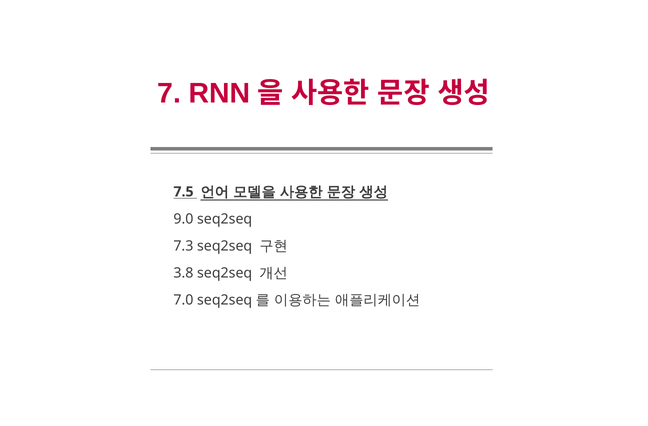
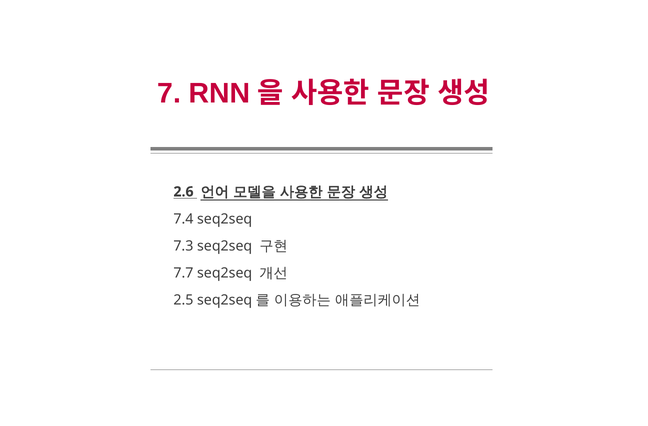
7.5: 7.5 -> 2.6 (184, 192)
9.0: 9.0 -> 7.4 (183, 219)
3.8: 3.8 -> 7.7 (183, 273)
7.0: 7.0 -> 2.5 (183, 300)
